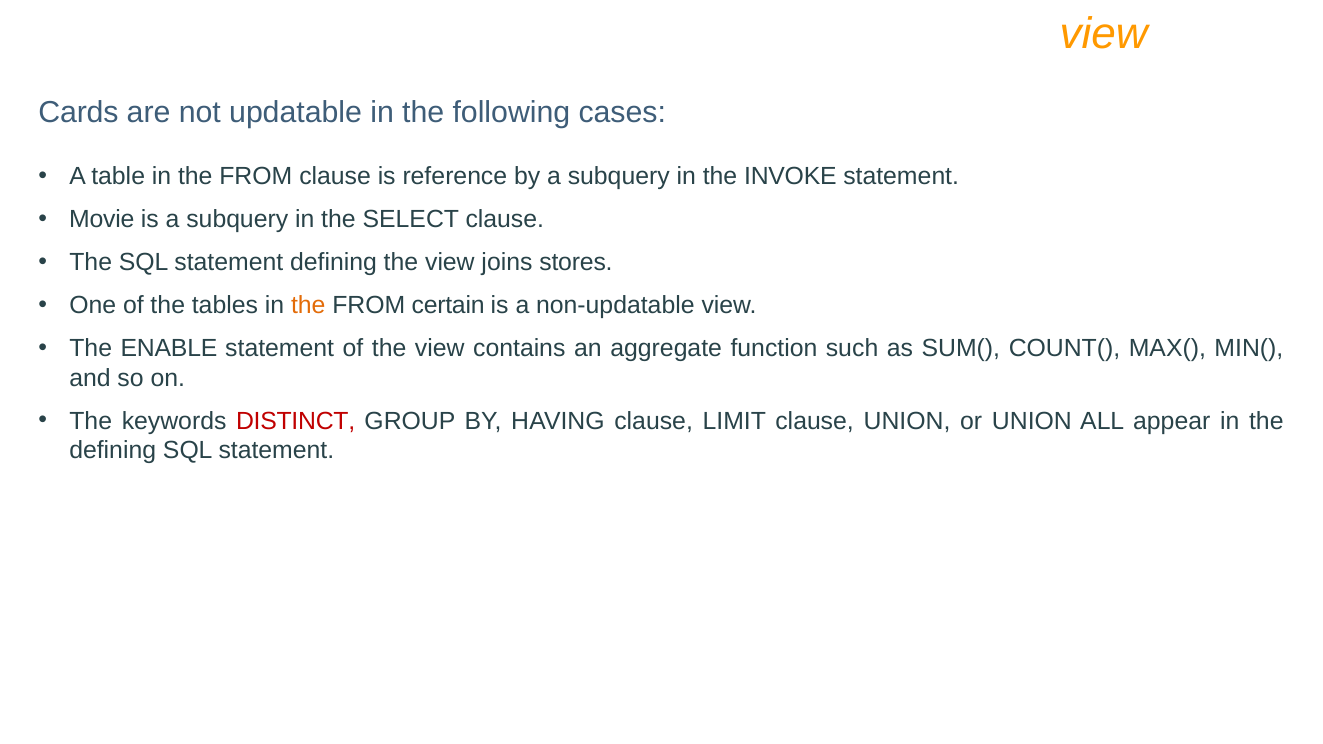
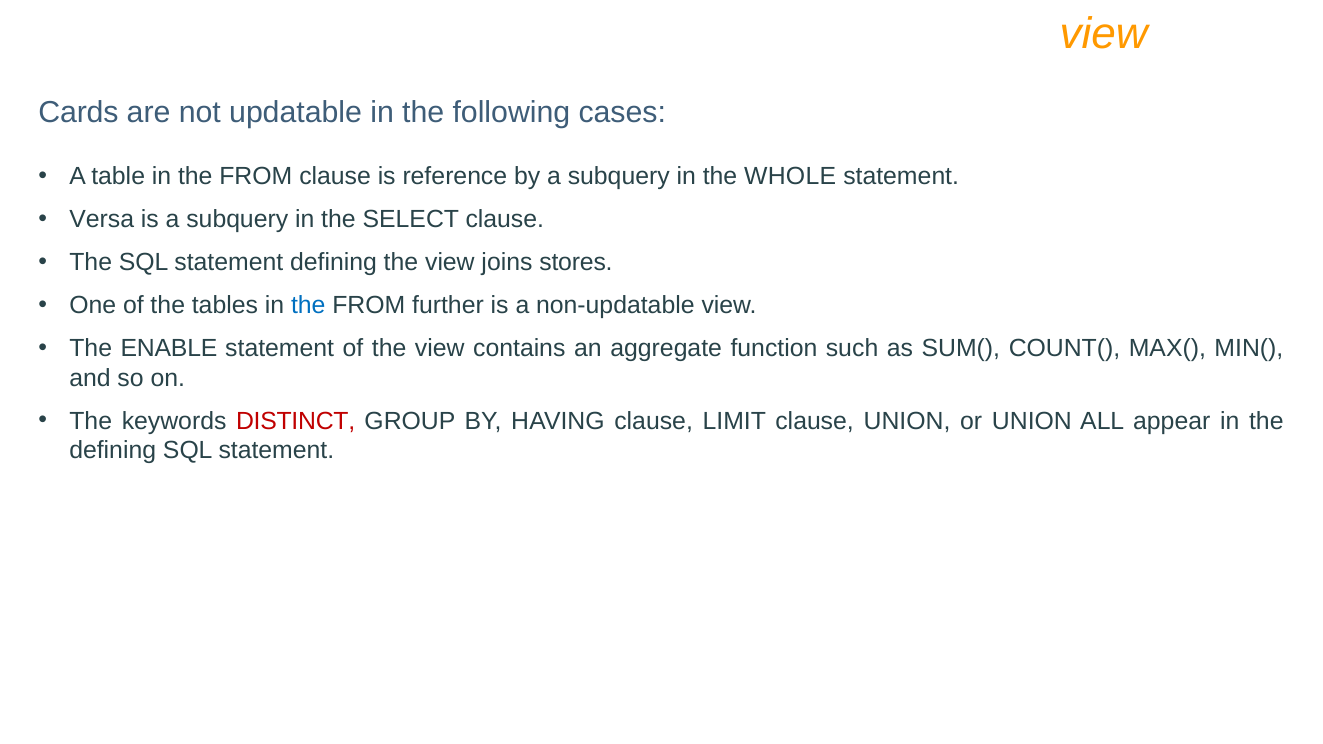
INVOKE: INVOKE -> WHOLE (790, 176)
Movie: Movie -> Versa (102, 219)
the colour: orange -> blue (308, 305)
certain: certain -> further (448, 305)
